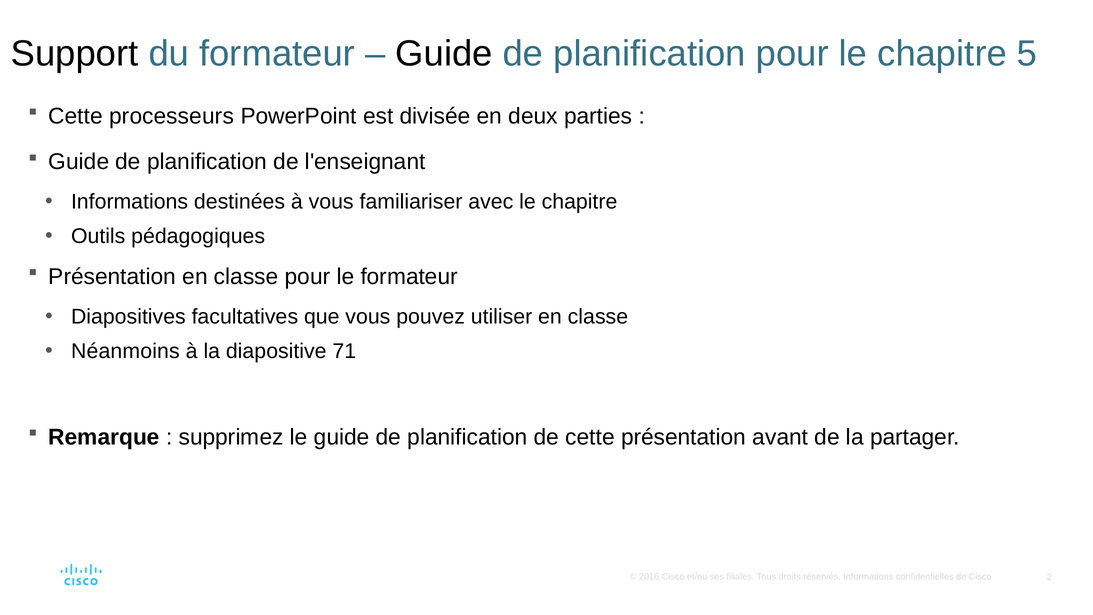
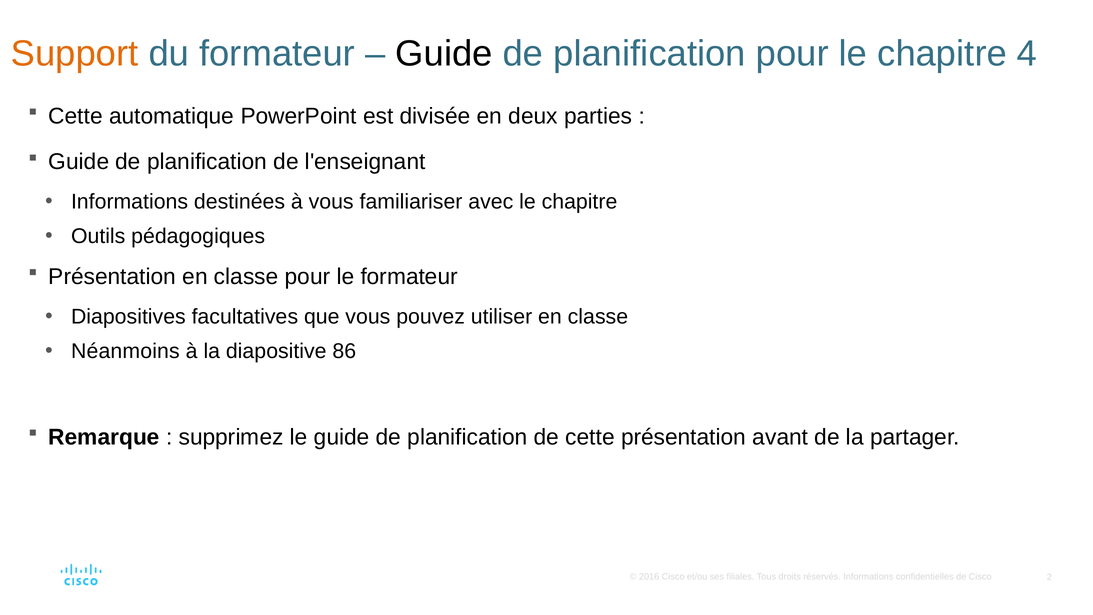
Support colour: black -> orange (75, 54)
5: 5 -> 4 (1027, 54)
processeurs: processeurs -> automatique (172, 116)
71: 71 -> 86 (344, 351)
